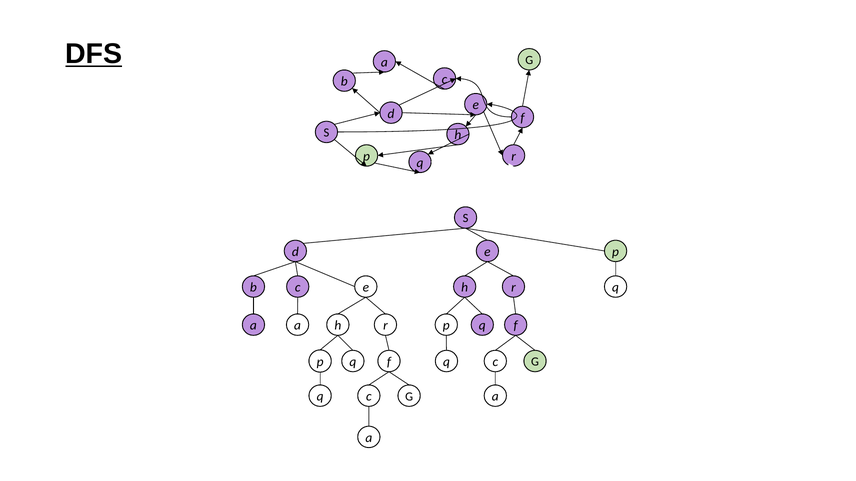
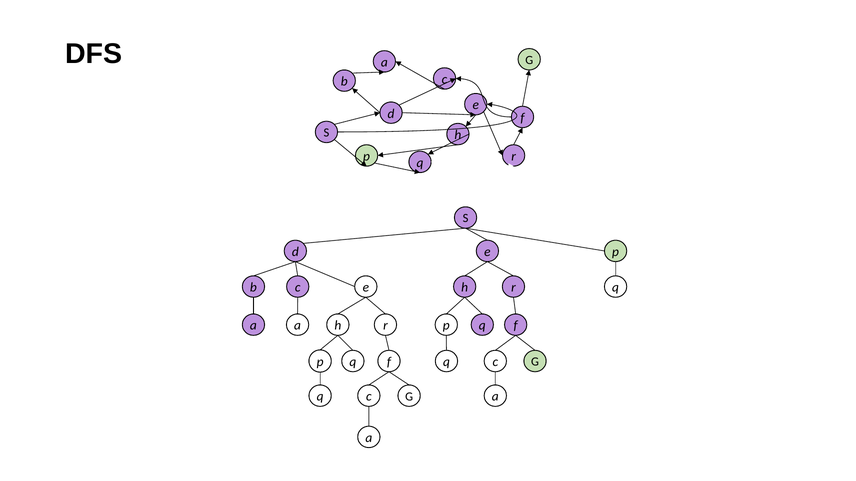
DFS underline: present -> none (94, 54)
